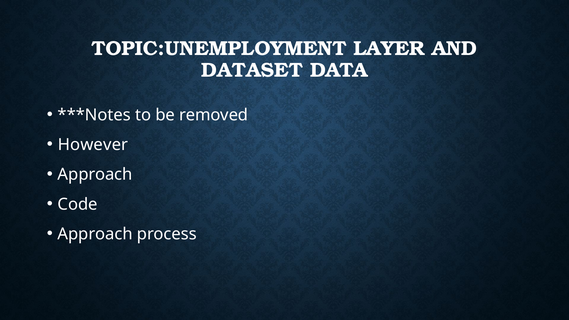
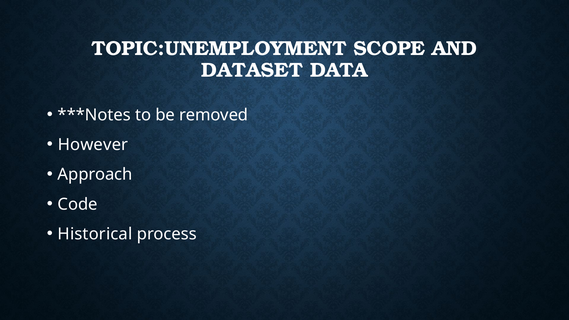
LAYER: LAYER -> SCOPE (389, 48)
Approach: Approach -> Historical (95, 234)
